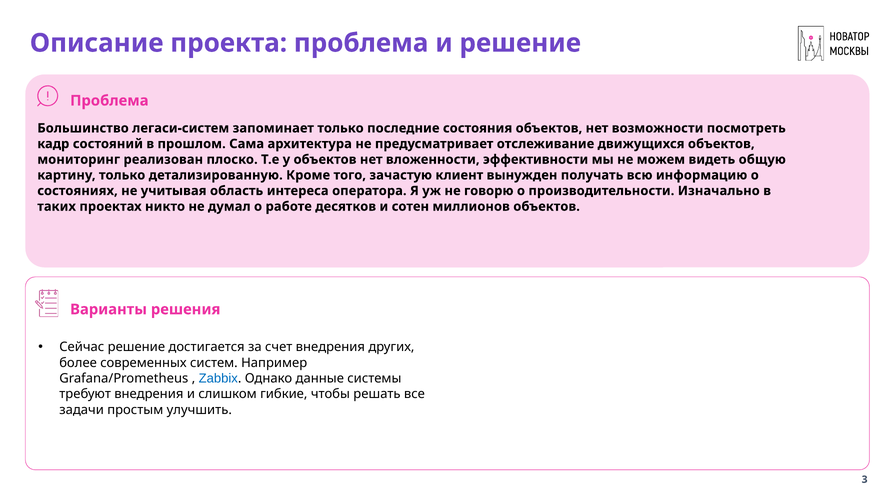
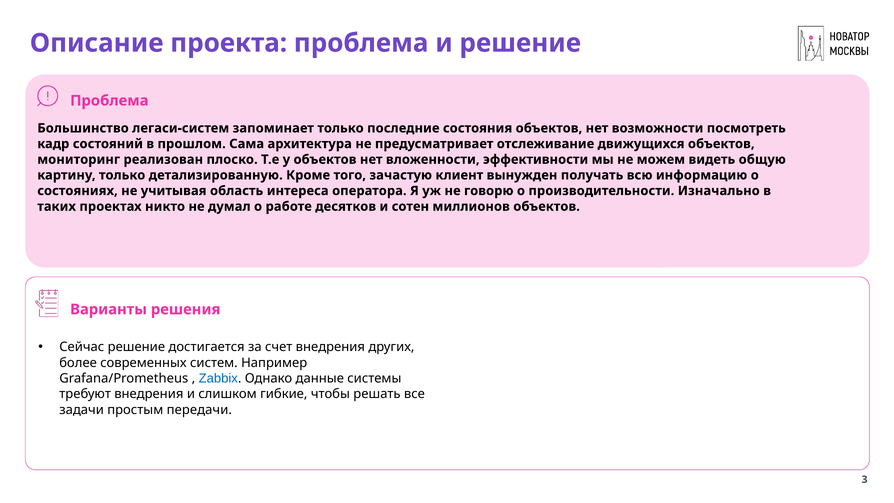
улучшить: улучшить -> передачи (199, 410)
